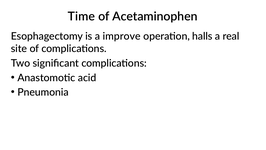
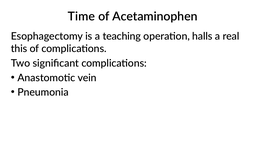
improve: improve -> teaching (122, 36)
site: site -> this (19, 49)
acid: acid -> vein (87, 78)
